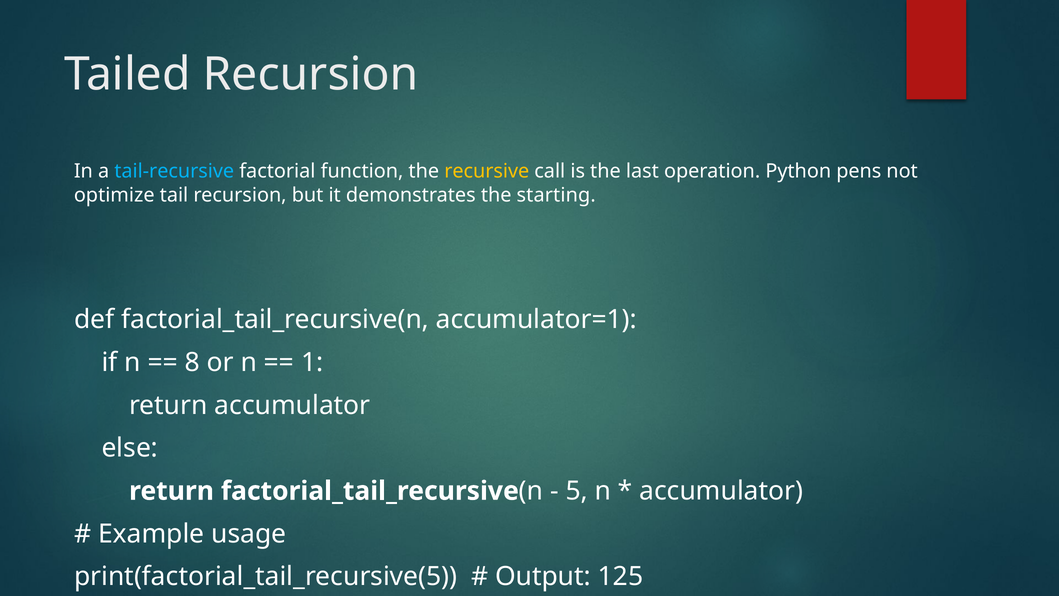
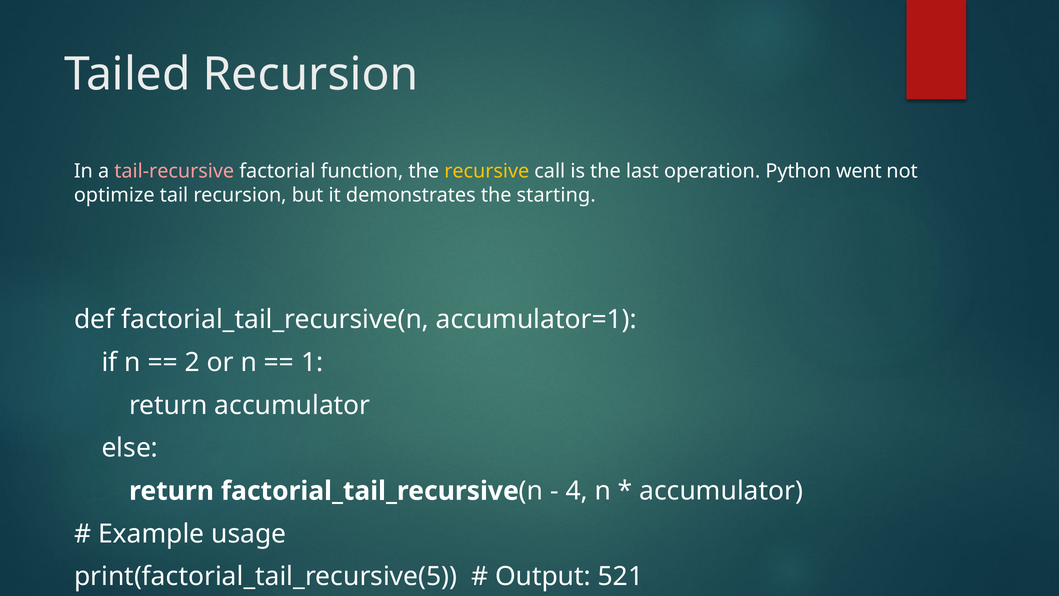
tail-recursive colour: light blue -> pink (174, 171)
pens: pens -> went (859, 171)
8: 8 -> 2 (192, 362)
5: 5 -> 4 (577, 491)
125: 125 -> 521 (620, 576)
